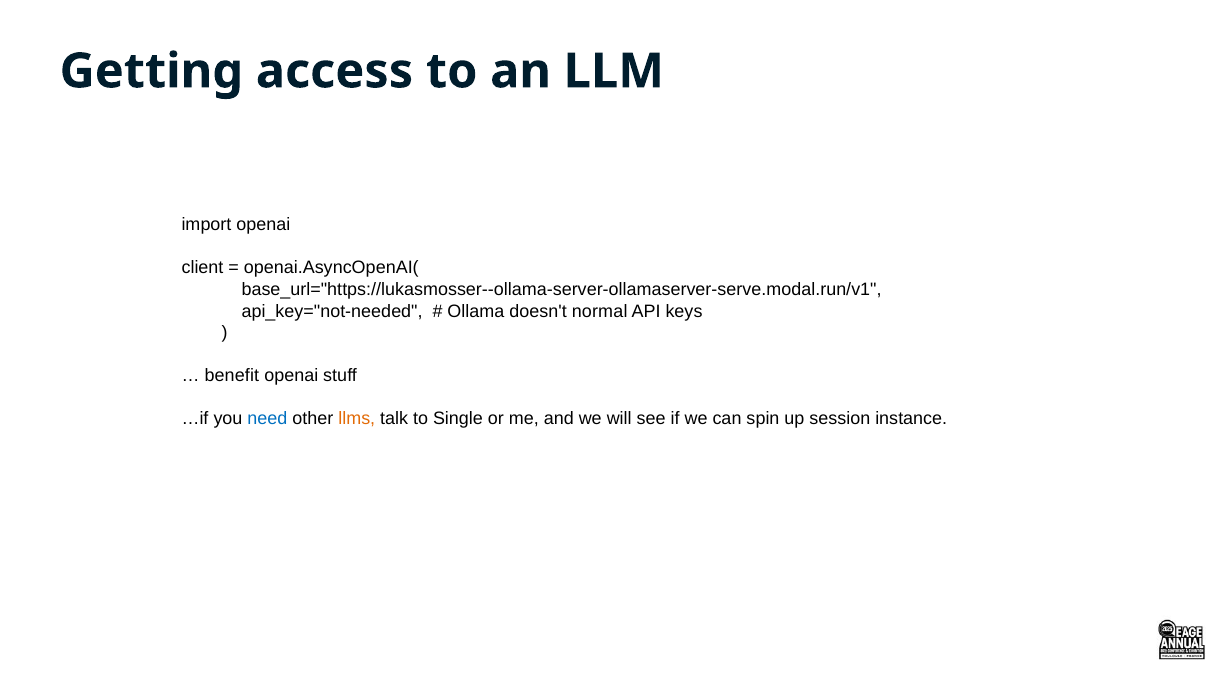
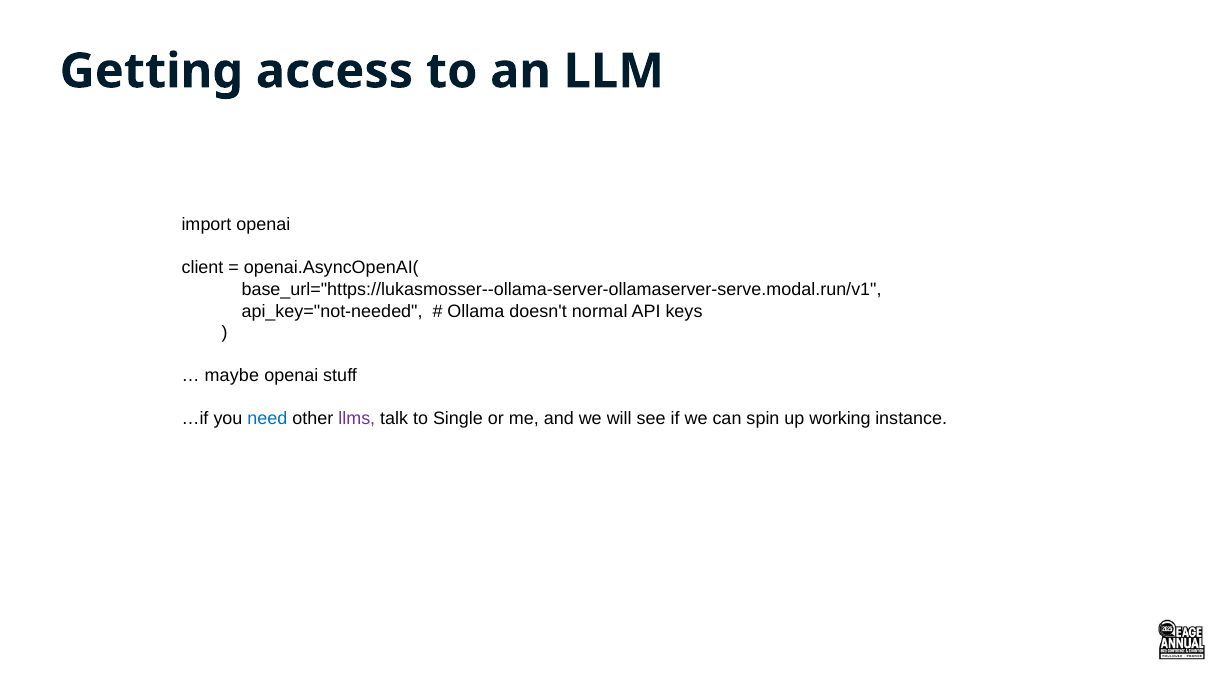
benefit: benefit -> maybe (232, 376)
llms colour: orange -> purple (357, 419)
session: session -> working (840, 419)
